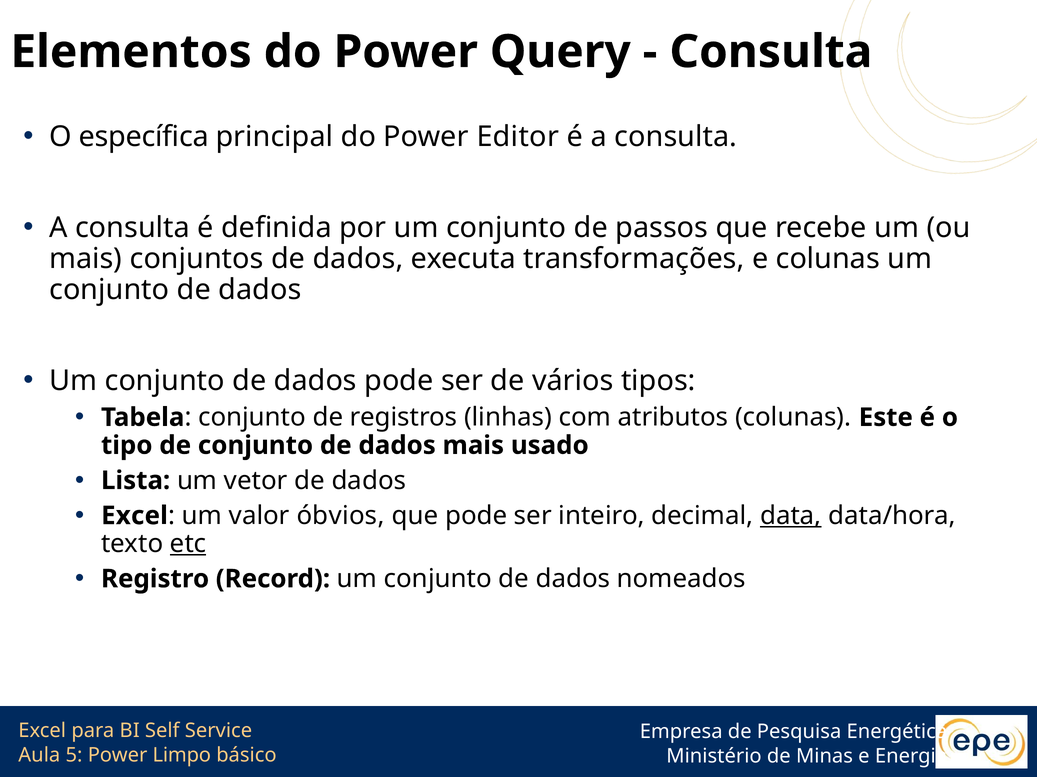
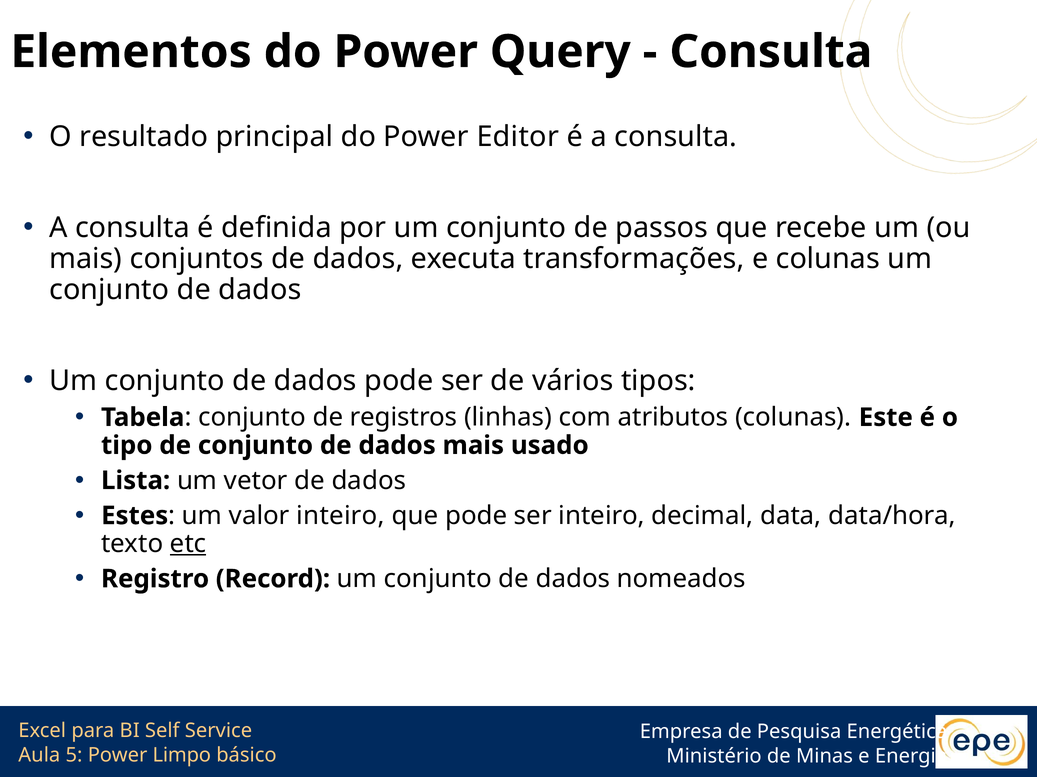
específica: específica -> resultado (144, 137)
Excel: Excel -> Estes (135, 516)
valor óbvios: óbvios -> inteiro (341, 516)
data underline: present -> none (791, 516)
